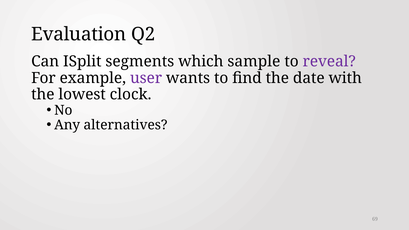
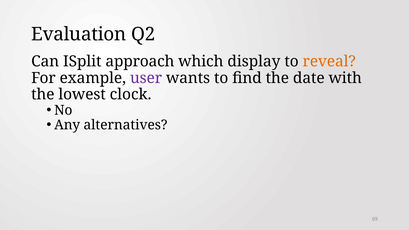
segments: segments -> approach (140, 61)
sample: sample -> display (254, 61)
reveal colour: purple -> orange (329, 61)
